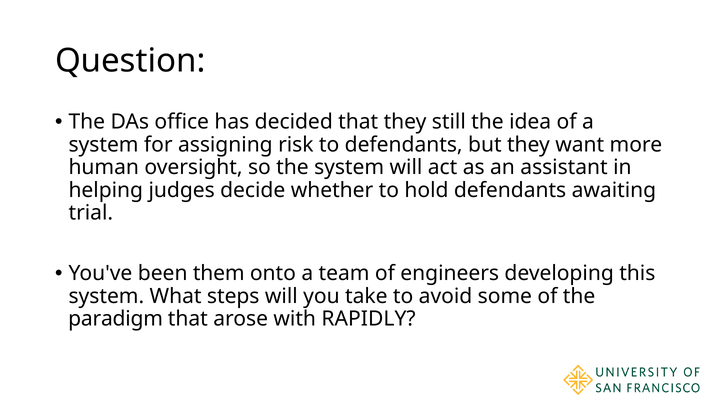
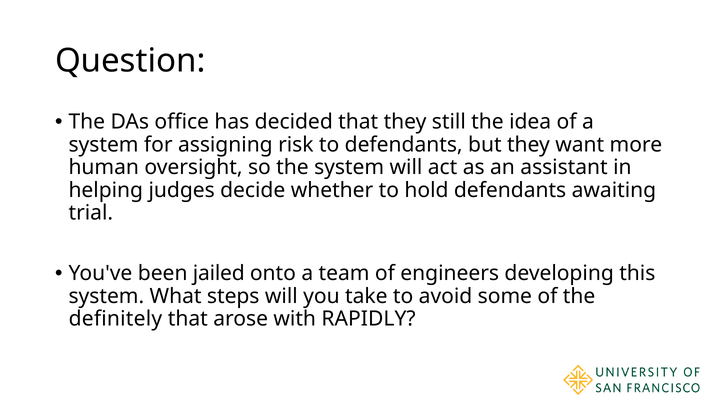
them: them -> jailed (219, 274)
paradigm: paradigm -> definitely (115, 319)
